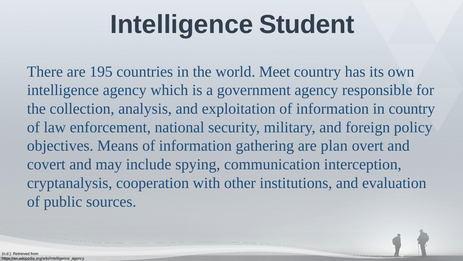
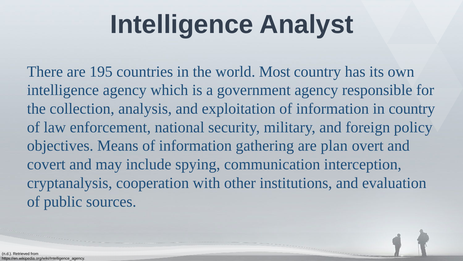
Student: Student -> Analyst (307, 25)
Meet: Meet -> Most (275, 71)
